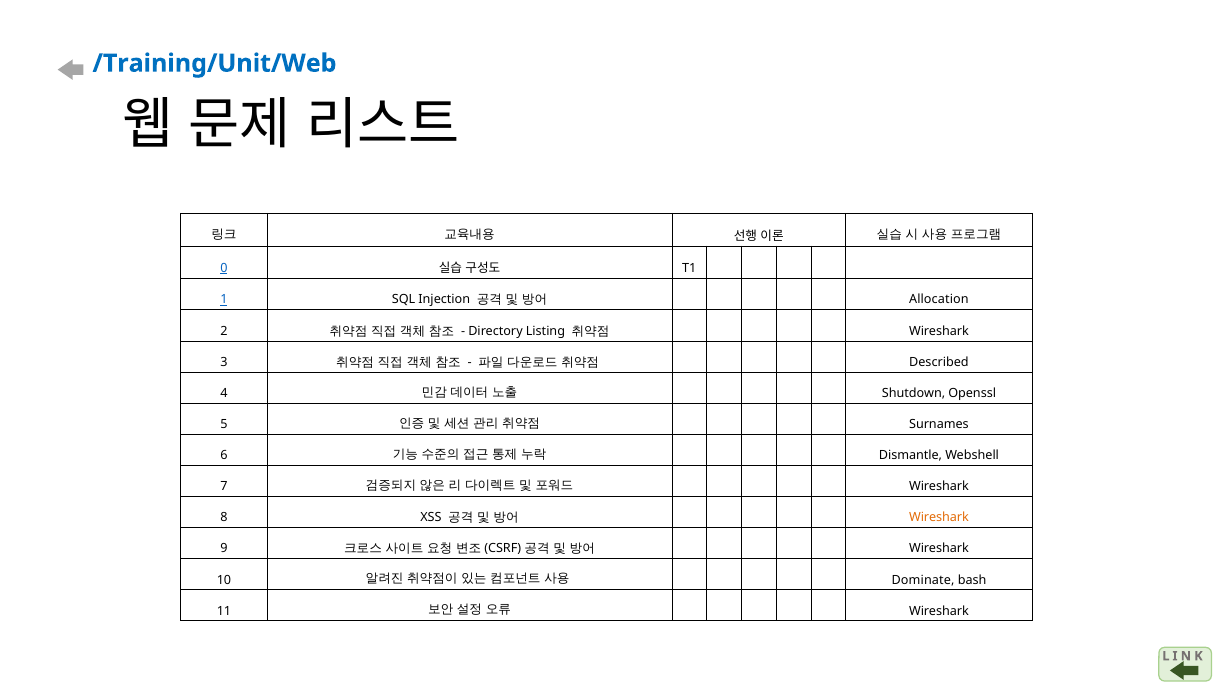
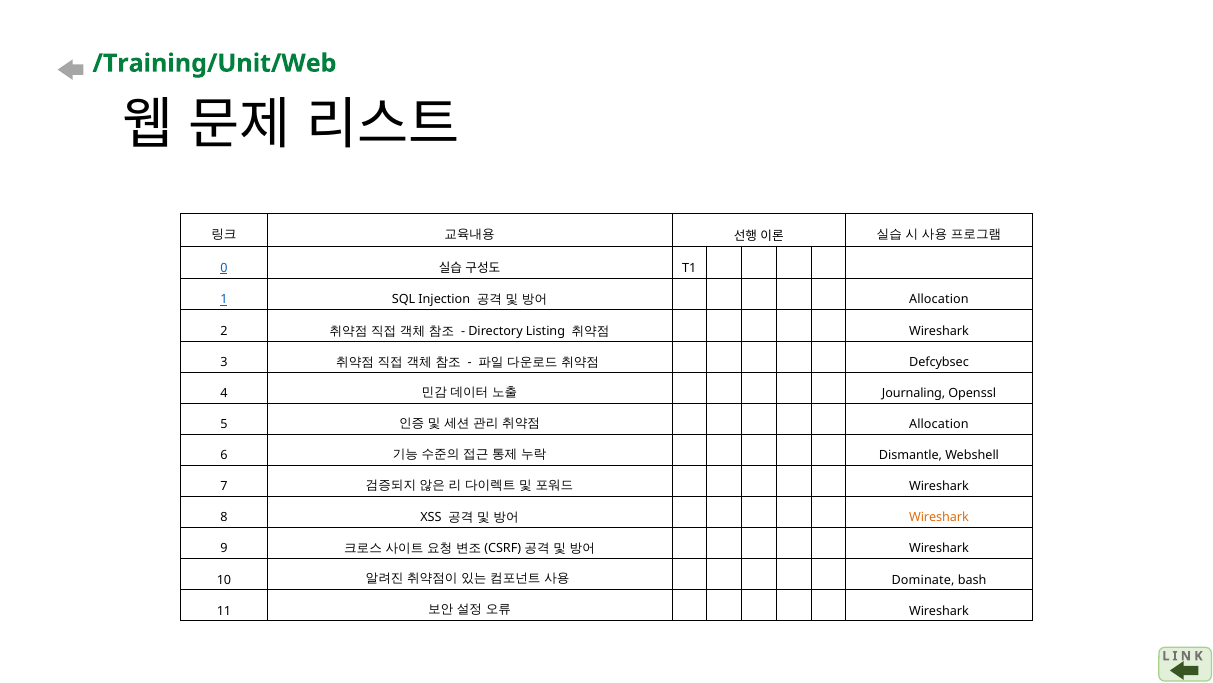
/Training/Unit/Web colour: blue -> green (215, 63)
Described: Described -> Defcybsec (939, 362)
Shutdown: Shutdown -> Journaling (914, 393)
Surnames: Surnames -> Allocation (939, 424)
